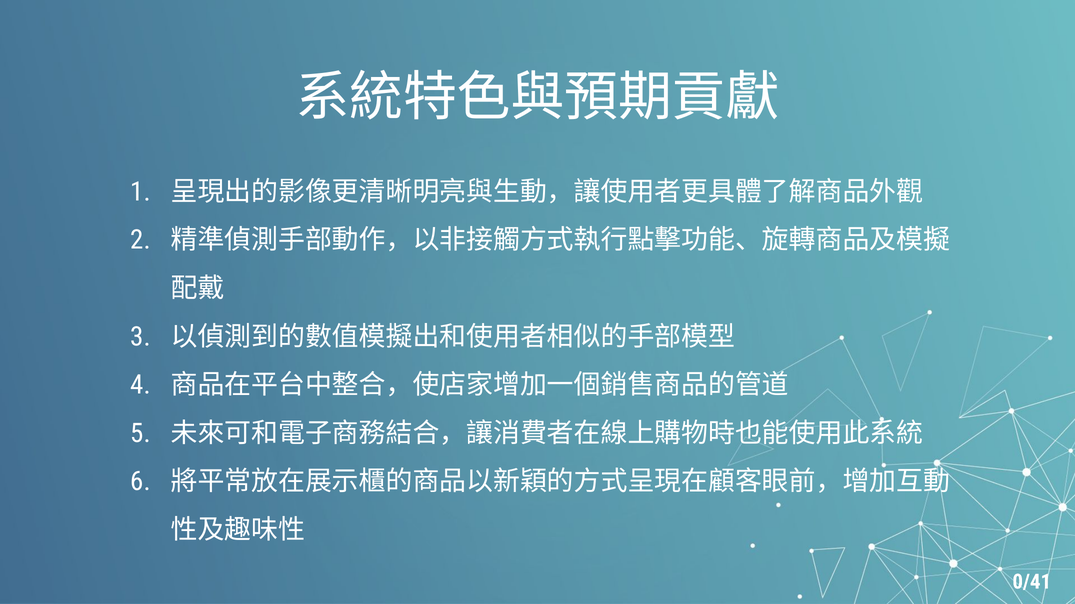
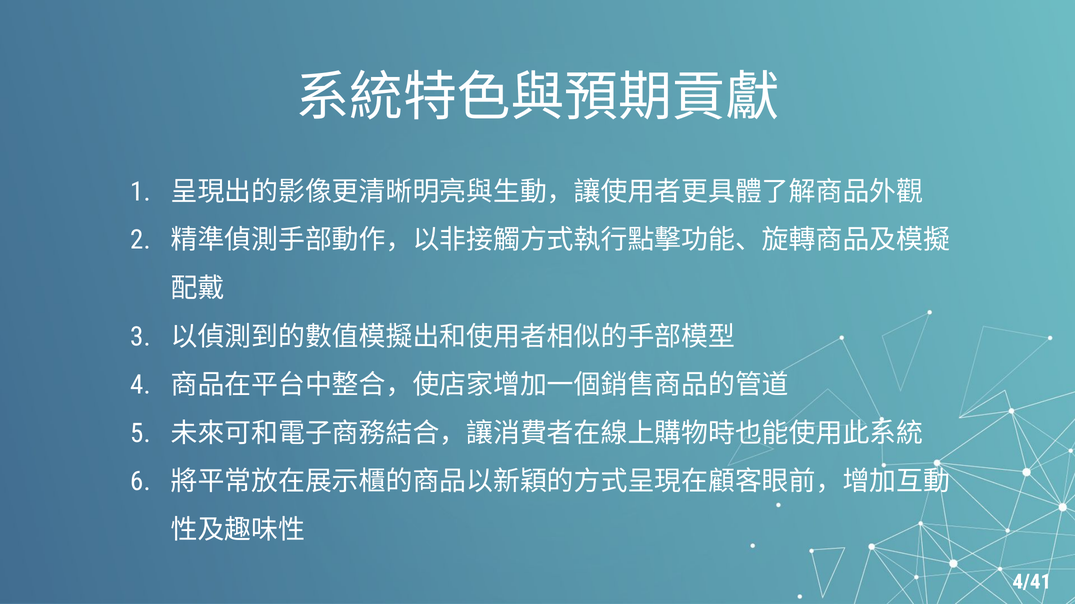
0/41: 0/41 -> 4/41 (1032, 582)
